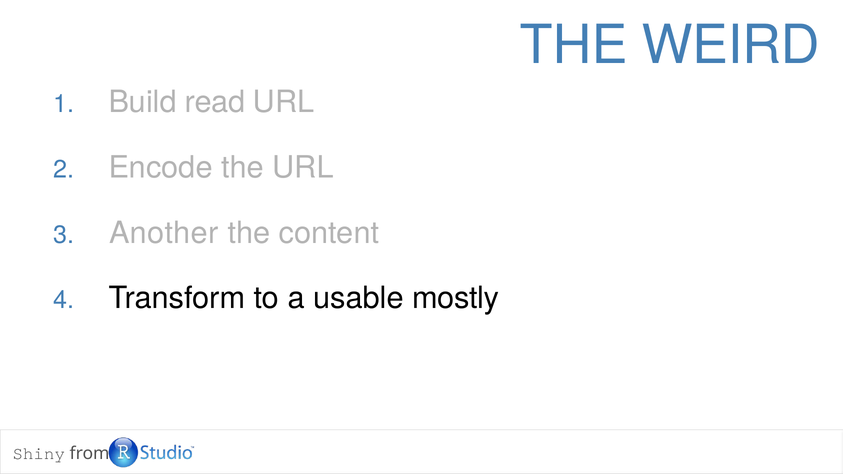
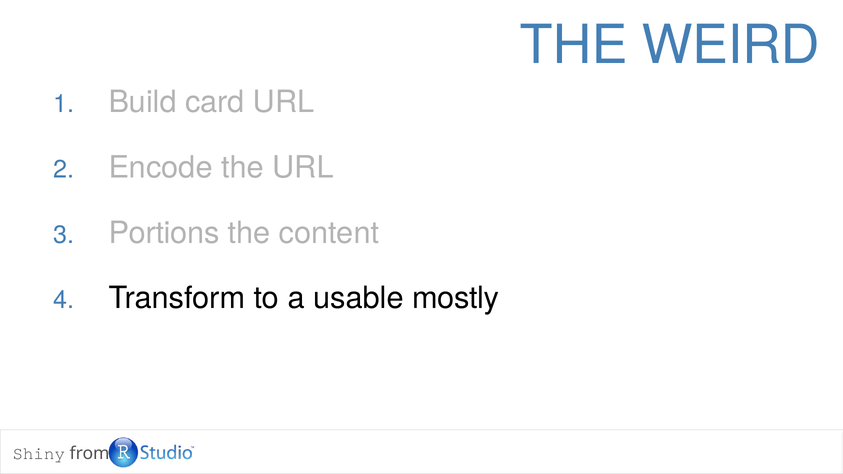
read: read -> card (215, 102)
Another: Another -> Portions (164, 233)
